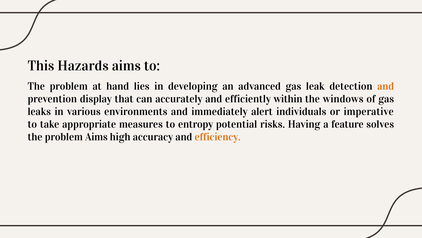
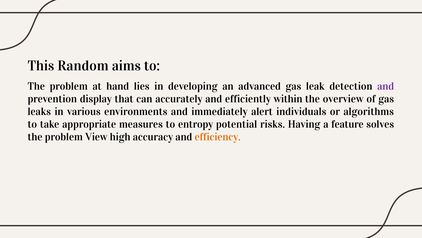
Hazards: Hazards -> Random (83, 66)
and colour: orange -> purple (386, 86)
windows: windows -> overview (343, 99)
imperative: imperative -> algorithms (369, 111)
problem Aims: Aims -> View (96, 137)
